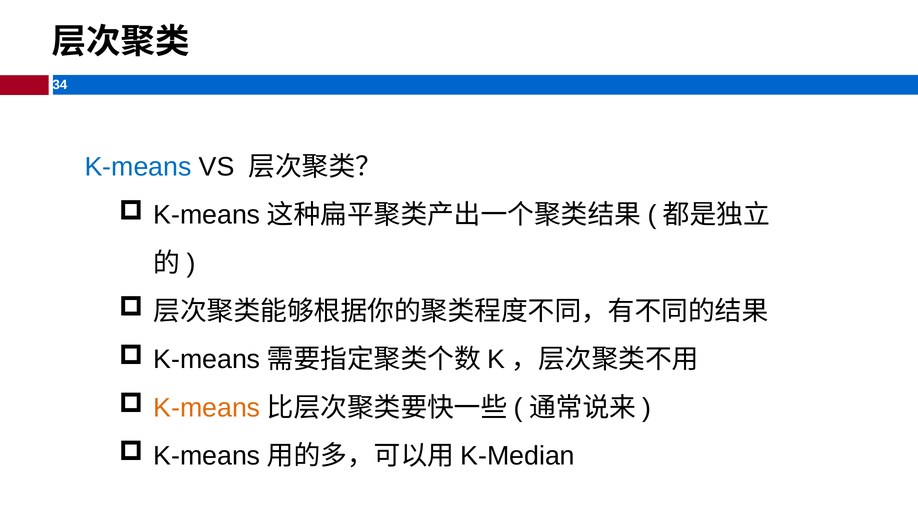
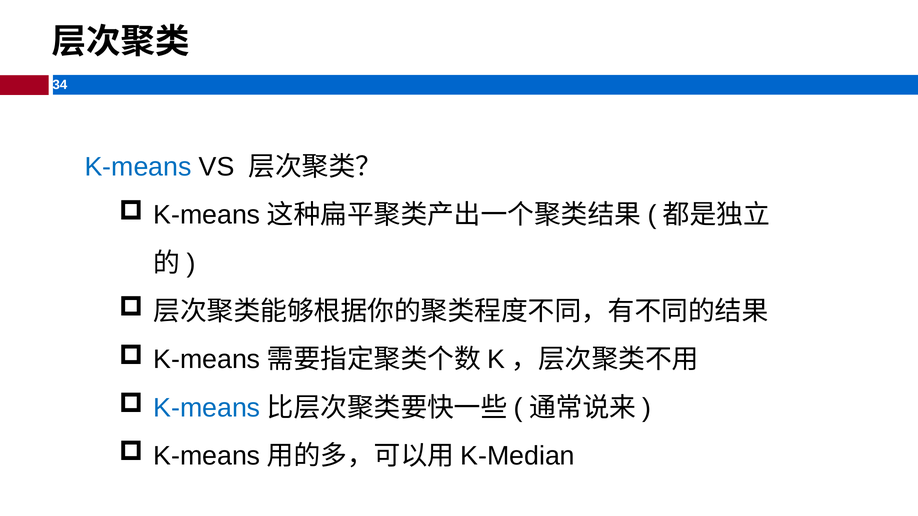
K-means colour: orange -> blue (207, 408)
